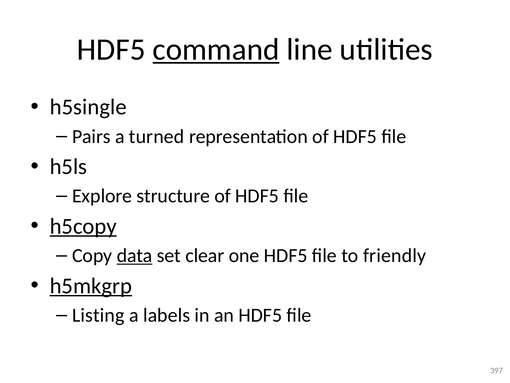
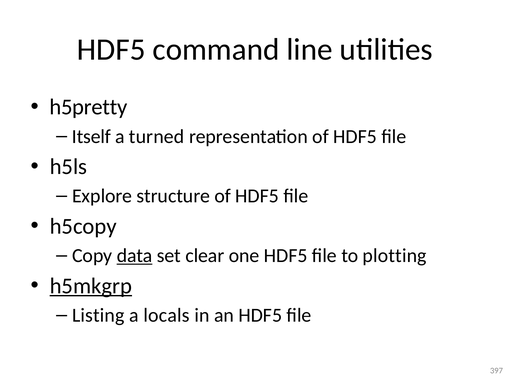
command underline: present -> none (216, 49)
h5single: h5single -> h5pretty (88, 107)
Pairs: Pairs -> Itself (91, 136)
h5copy underline: present -> none (83, 226)
friendly: friendly -> plotting (395, 255)
labels: labels -> locals (167, 315)
